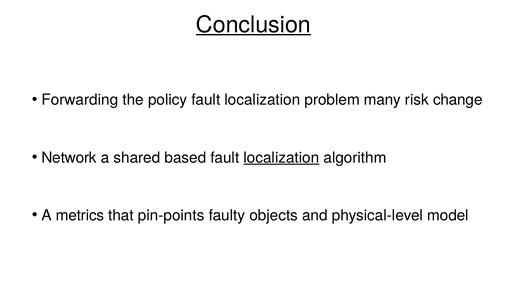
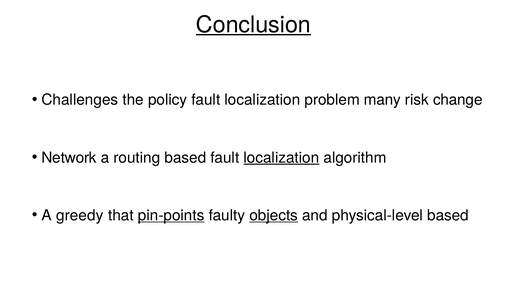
Forwarding: Forwarding -> Challenges (80, 100)
shared: shared -> routing (137, 158)
metrics: metrics -> greedy (80, 216)
pin-points underline: none -> present (171, 216)
objects underline: none -> present (274, 216)
physical-level model: model -> based (448, 216)
